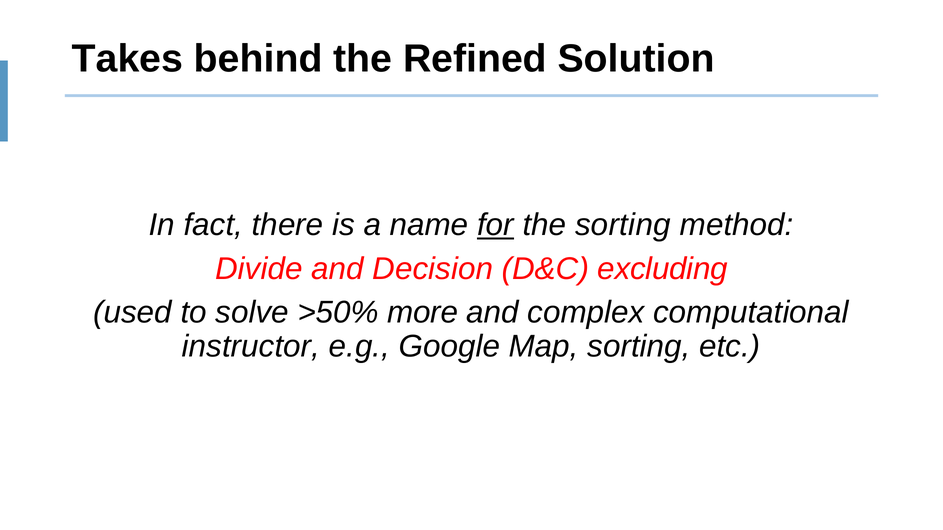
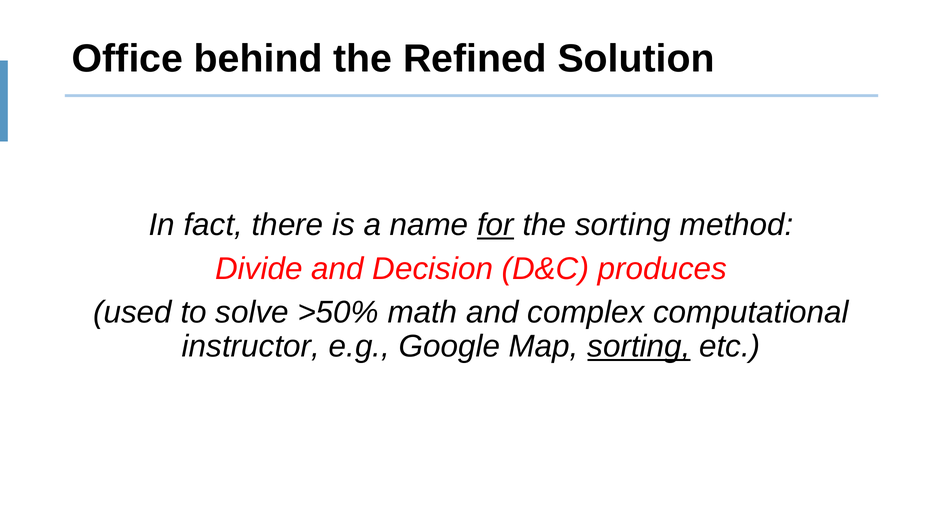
Takes: Takes -> Office (127, 59)
excluding: excluding -> produces (662, 269)
more: more -> math (422, 313)
sorting underline: none -> present (639, 347)
